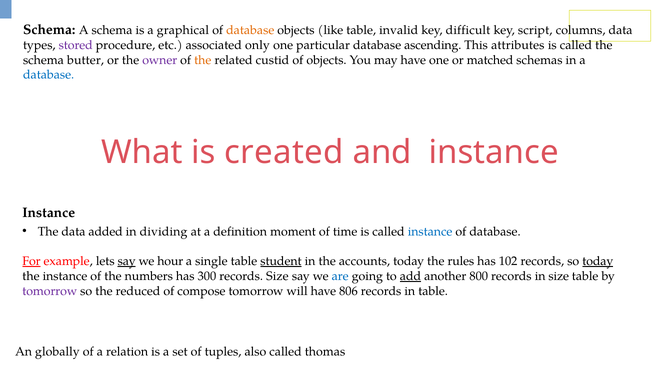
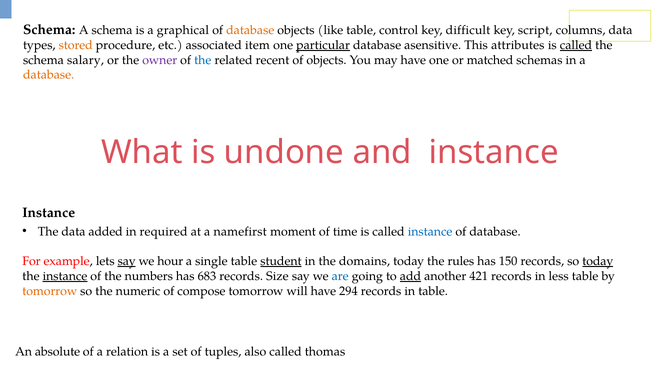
invalid: invalid -> control (399, 30)
stored colour: purple -> orange (76, 45)
only: only -> item (257, 45)
particular underline: none -> present (323, 45)
ascending: ascending -> asensitive (433, 45)
called underline: none -> present (576, 45)
butter: butter -> salary (86, 60)
the colour: orange -> blue (203, 60)
custid: custid -> recent (273, 60)
database colour: blue -> orange (49, 75)
created: created -> undone (284, 152)
dividing: dividing -> required (164, 232)
definition: definition -> namefirst (240, 232)
For underline: present -> none (31, 261)
accounts: accounts -> domains (364, 261)
102: 102 -> 150 (508, 261)
instance underline: none -> present (65, 276)
300: 300 -> 683 (207, 276)
800: 800 -> 421 (479, 276)
in size: size -> less (559, 276)
tomorrow colour: purple -> orange (50, 291)
reduced: reduced -> numeric (138, 291)
806: 806 -> 294 (348, 291)
globally: globally -> absolute (57, 352)
